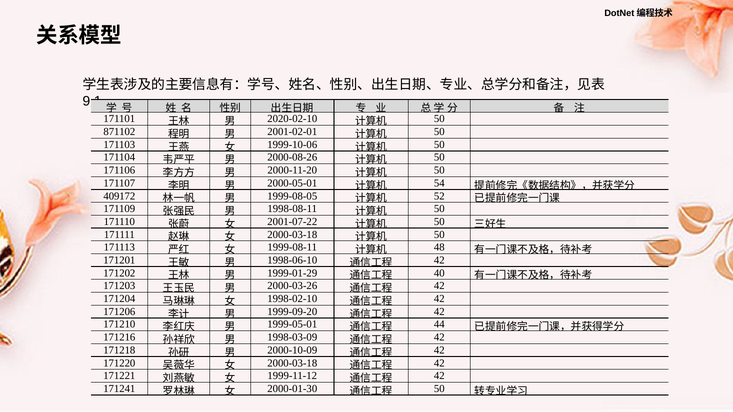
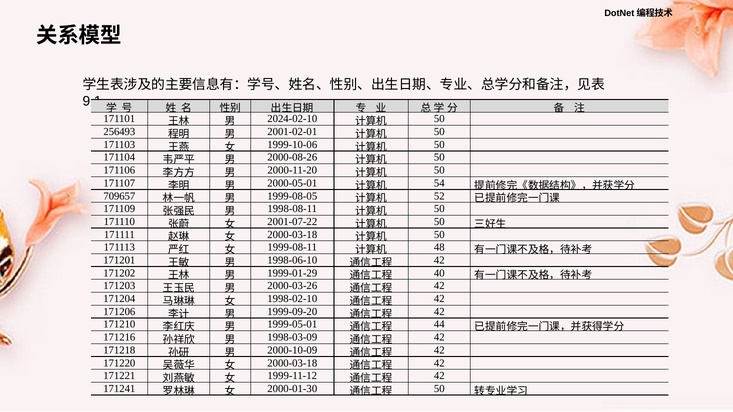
2020-02-10: 2020-02-10 -> 2024-02-10 (292, 119)
871102: 871102 -> 256493 (119, 132)
409172: 409172 -> 709657 (119, 196)
